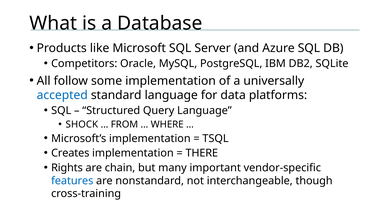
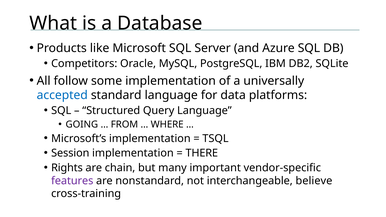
SHOCK: SHOCK -> GOING (82, 124)
Creates: Creates -> Session (70, 153)
features colour: blue -> purple (72, 181)
though: though -> believe (314, 181)
